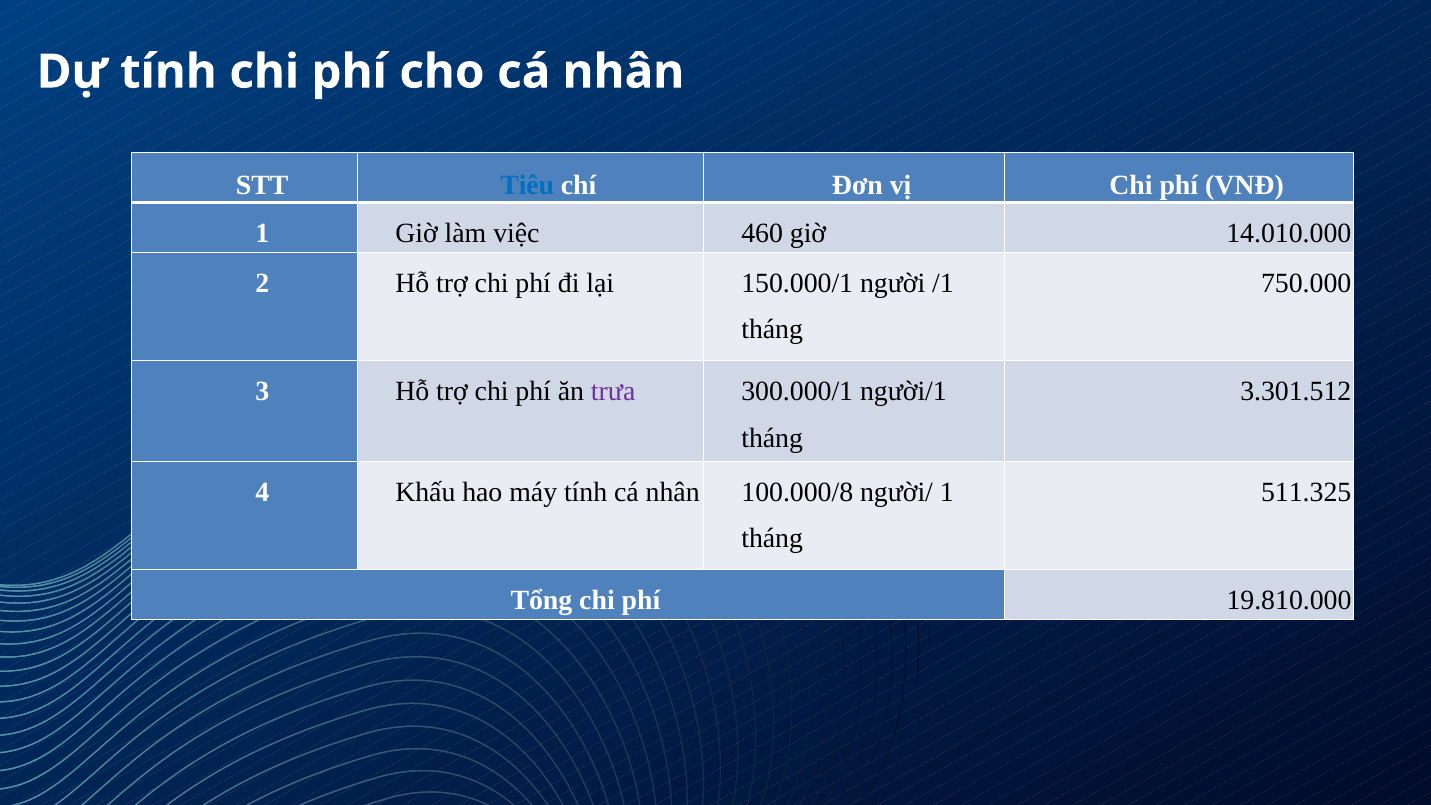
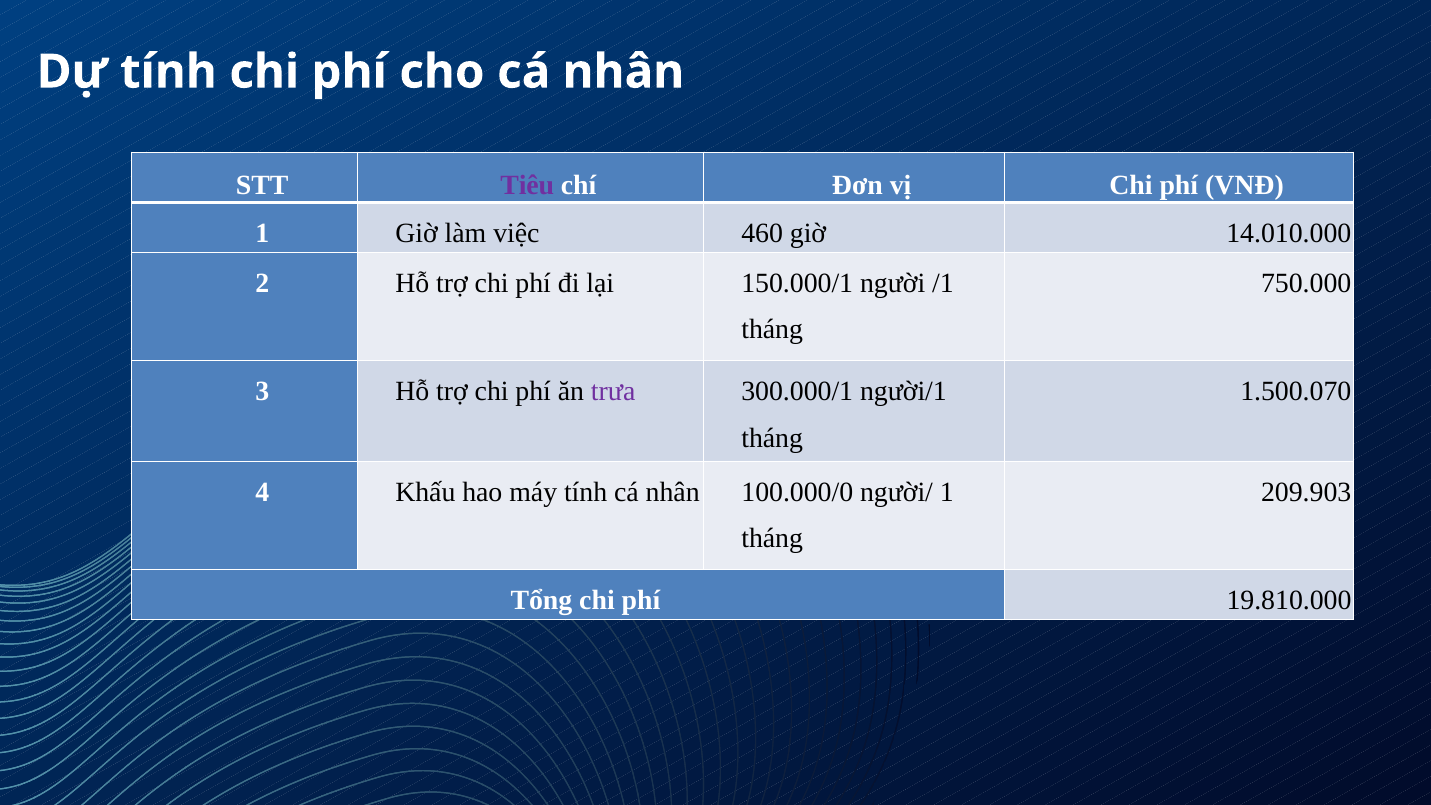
Tiêu colour: blue -> purple (527, 185)
3.301.512: 3.301.512 -> 1.500.070 (1296, 392)
100.000/8: 100.000/8 -> 100.000/0 (797, 492)
511.325: 511.325 -> 209.903 (1306, 492)
